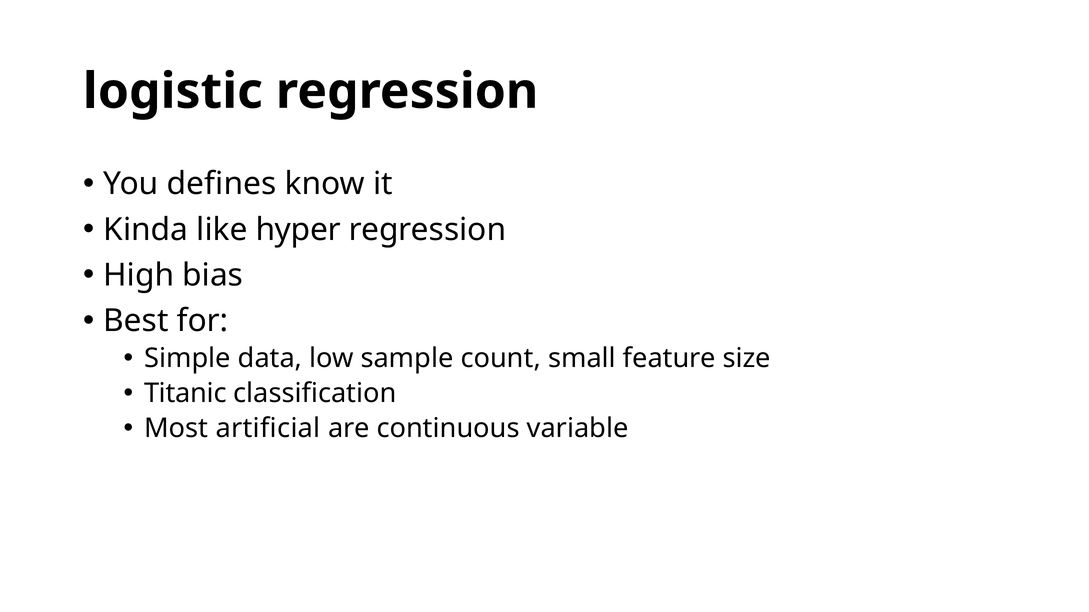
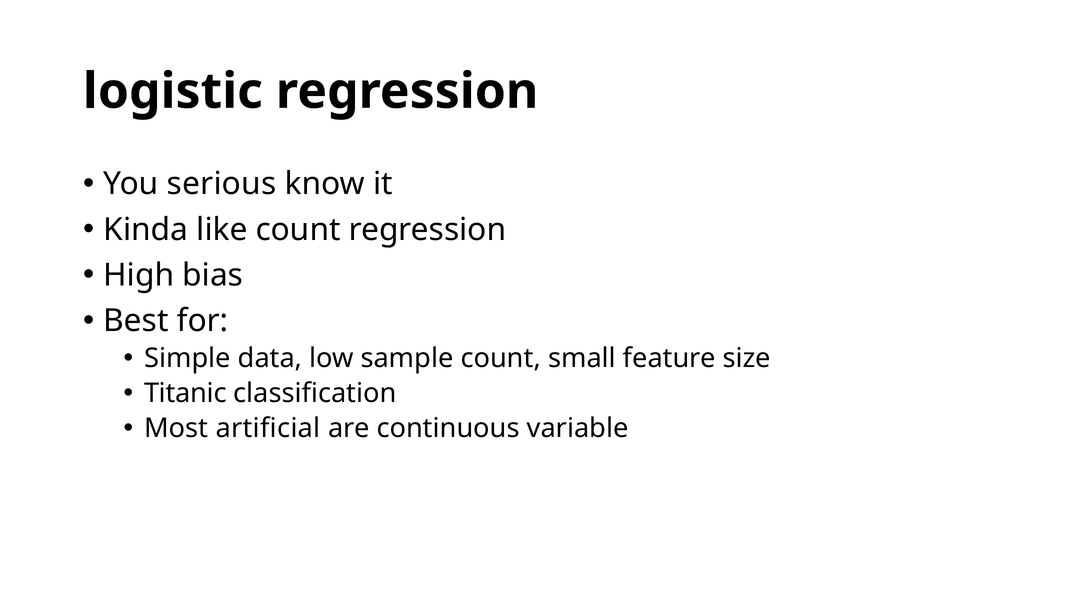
defines: defines -> serious (222, 184)
like hyper: hyper -> count (298, 230)
